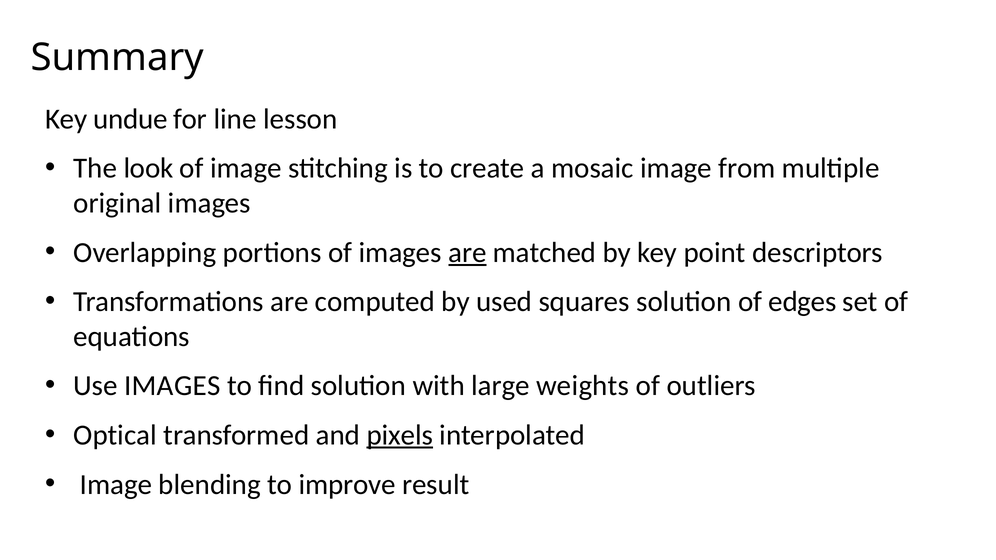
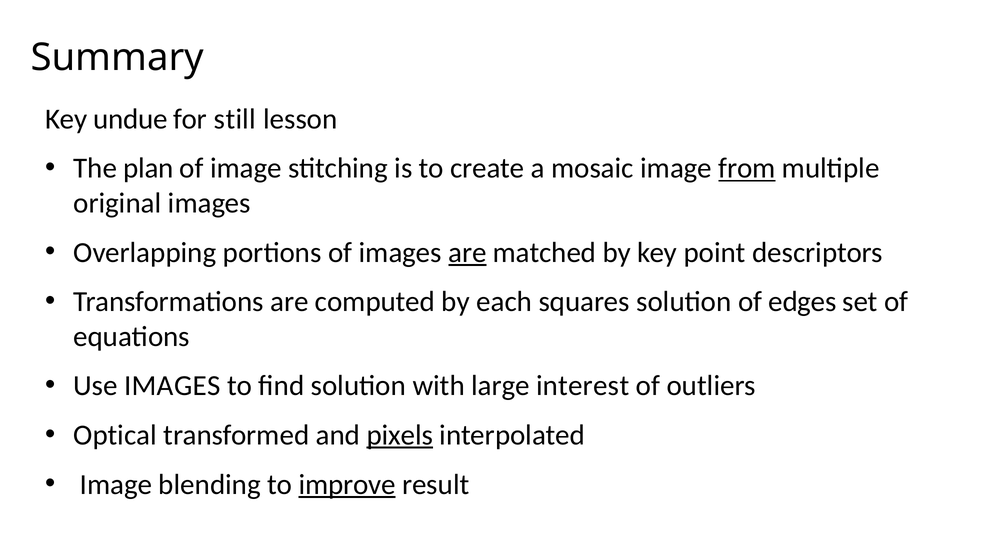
line: line -> still (235, 119)
look: look -> plan (148, 168)
from underline: none -> present (747, 168)
used: used -> each (504, 302)
weights: weights -> interest (583, 386)
improve underline: none -> present (347, 485)
